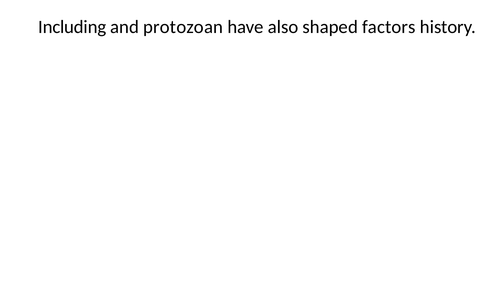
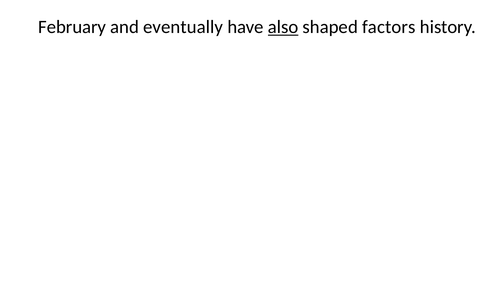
Including: Including -> February (72, 27)
protozoan: protozoan -> eventually (183, 27)
also underline: none -> present (283, 27)
